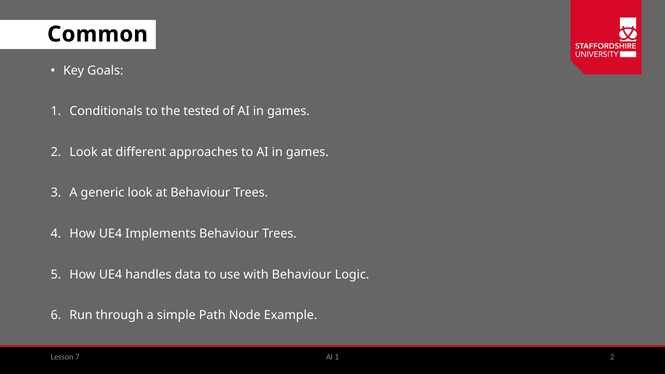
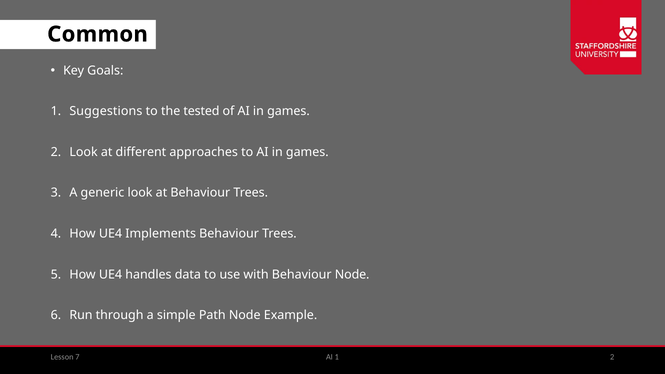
Conditionals: Conditionals -> Suggestions (106, 111)
Behaviour Logic: Logic -> Node (352, 274)
